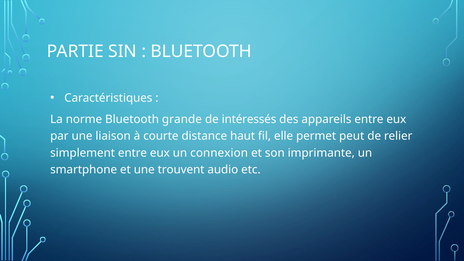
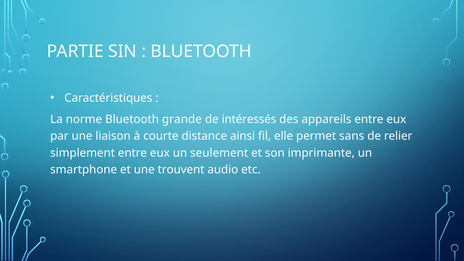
haut: haut -> ainsi (243, 136)
peut: peut -> sans (352, 136)
connexion: connexion -> seulement (219, 153)
